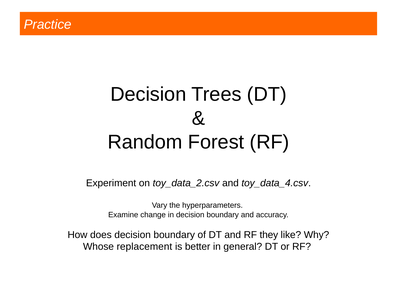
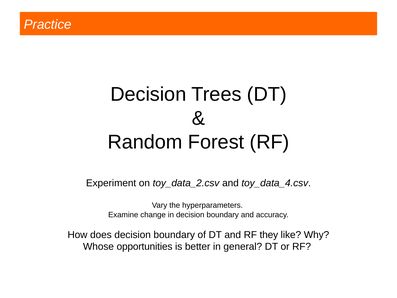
replacement: replacement -> opportunities (145, 246)
